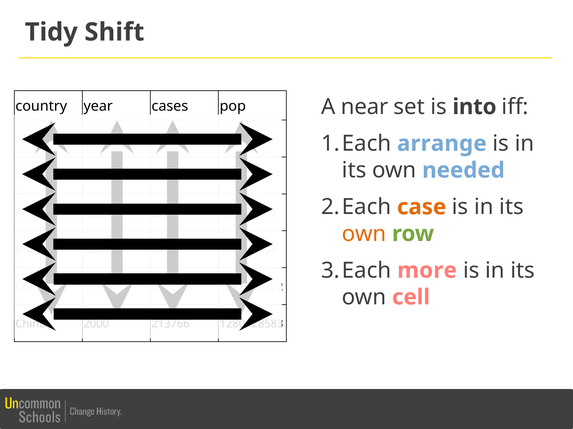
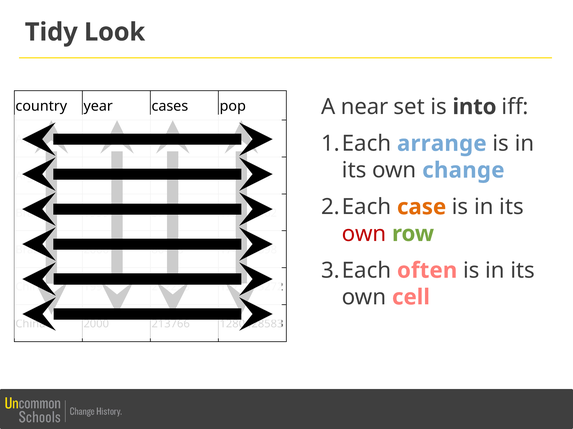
Shift: Shift -> Look (115, 32)
needed: needed -> change (463, 171)
own colour: orange -> red (364, 234)
more: more -> often (427, 271)
